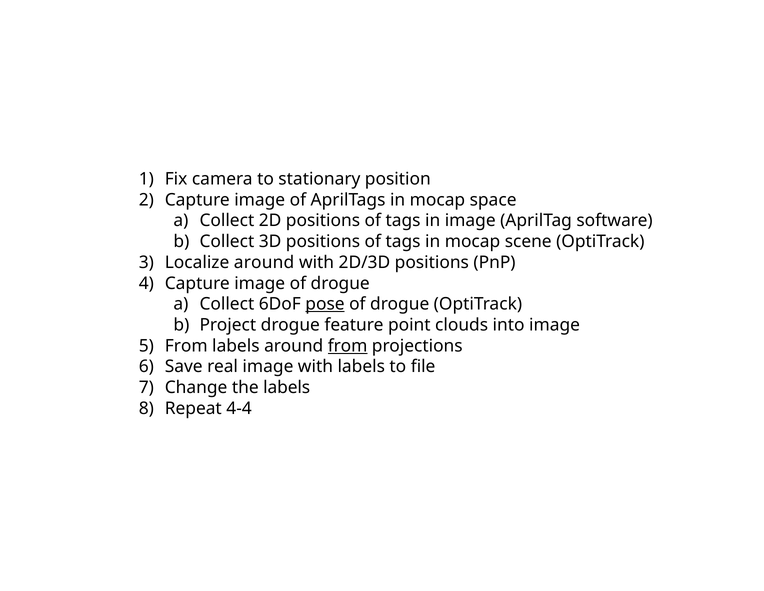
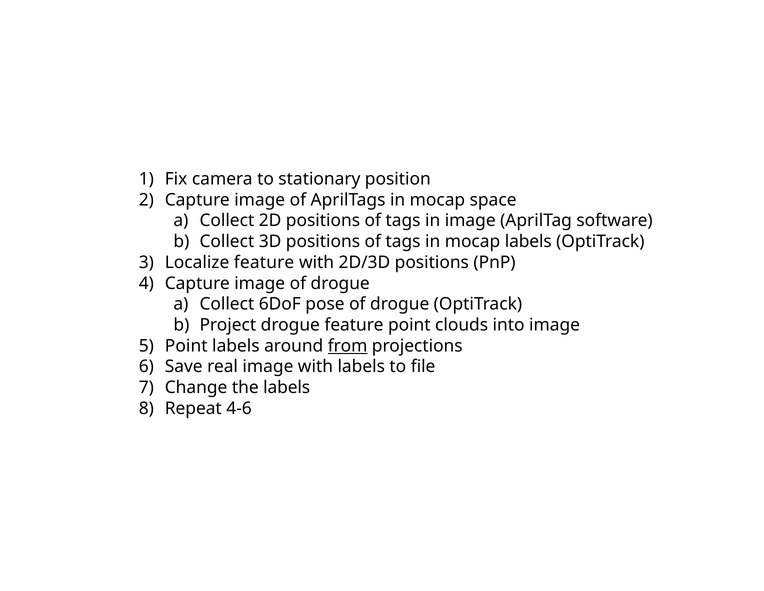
mocap scene: scene -> labels (528, 241)
Localize around: around -> feature (264, 262)
pose underline: present -> none (325, 304)
From: From -> Point (186, 346)
4-4: 4-4 -> 4-6 (239, 408)
